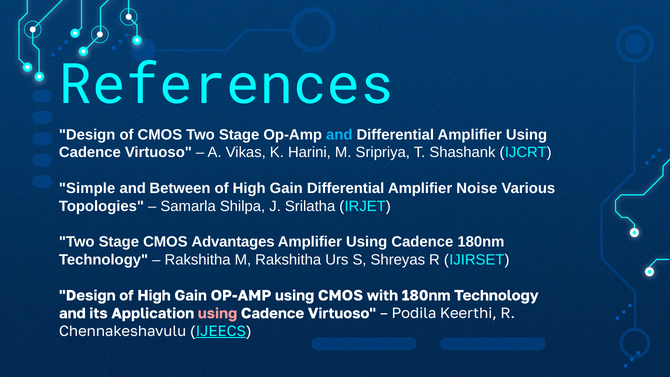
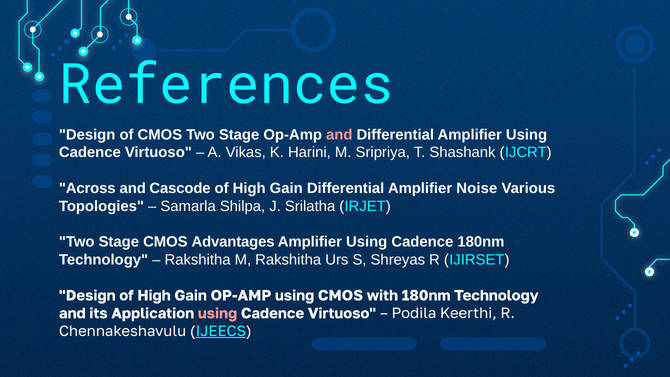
and colour: light blue -> pink (339, 135)
Simple: Simple -> Across (87, 188)
Between: Between -> Cascode (180, 188)
